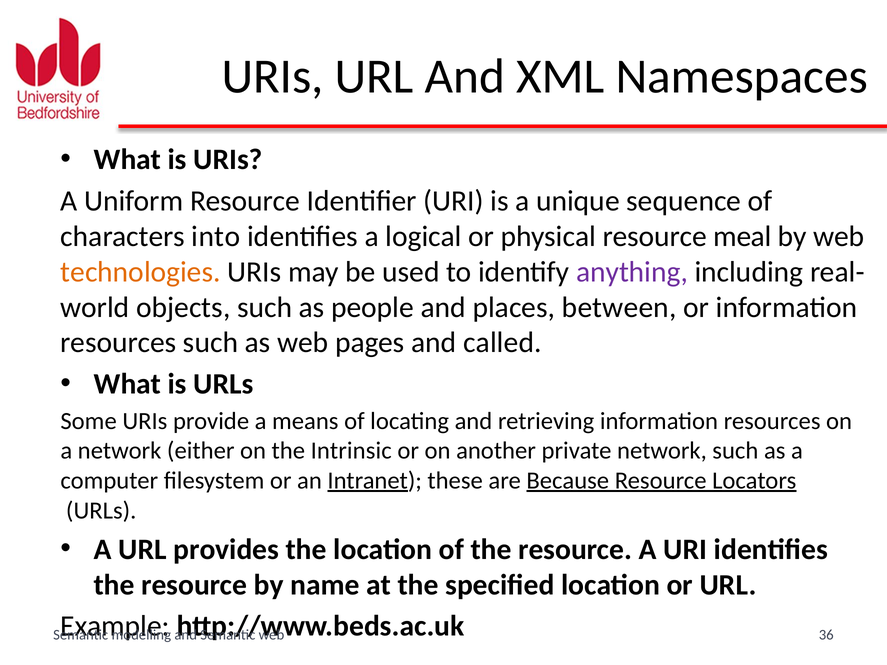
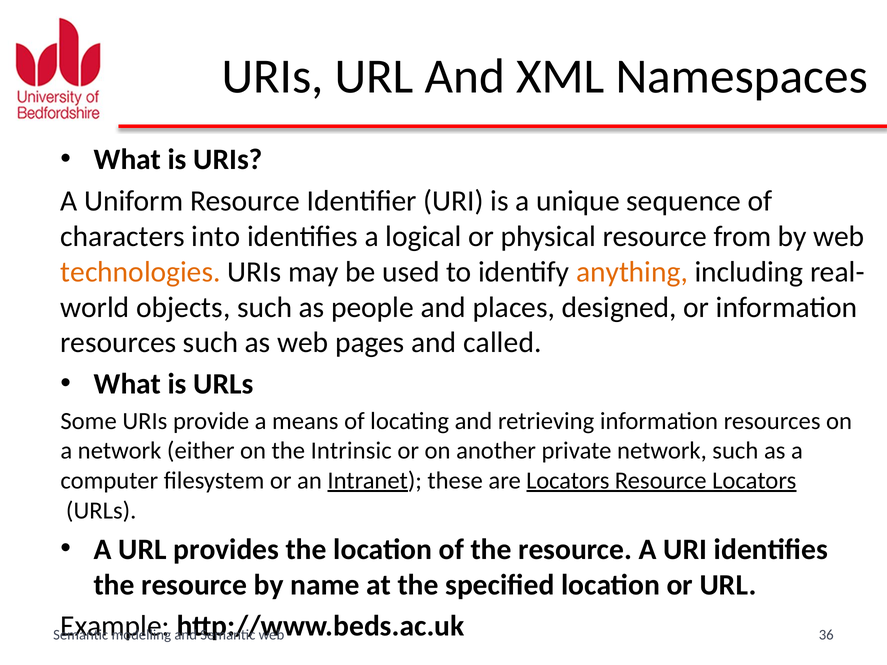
meal: meal -> from (742, 236)
anything colour: purple -> orange (632, 272)
between: between -> designed (619, 307)
are Because: Because -> Locators (568, 481)
